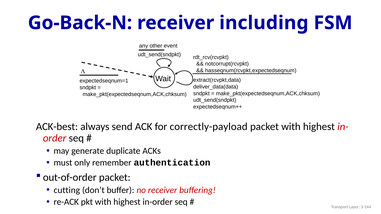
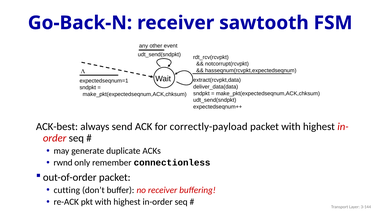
including: including -> sawtooth (264, 23)
must: must -> rwnd (63, 163)
authentication: authentication -> connectionless (172, 163)
